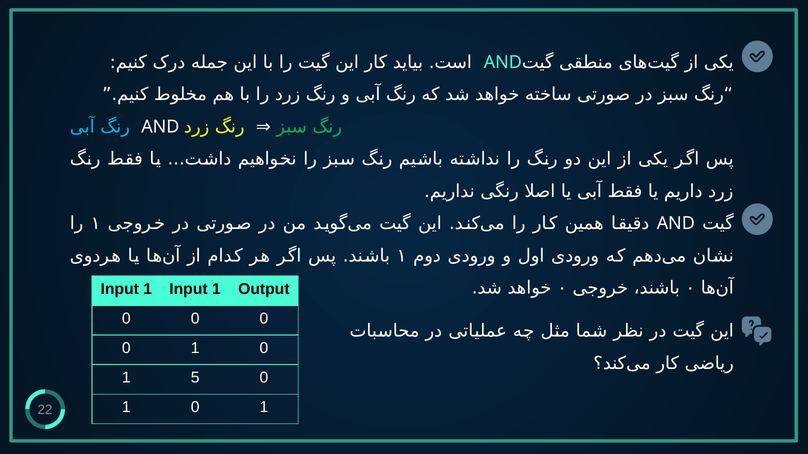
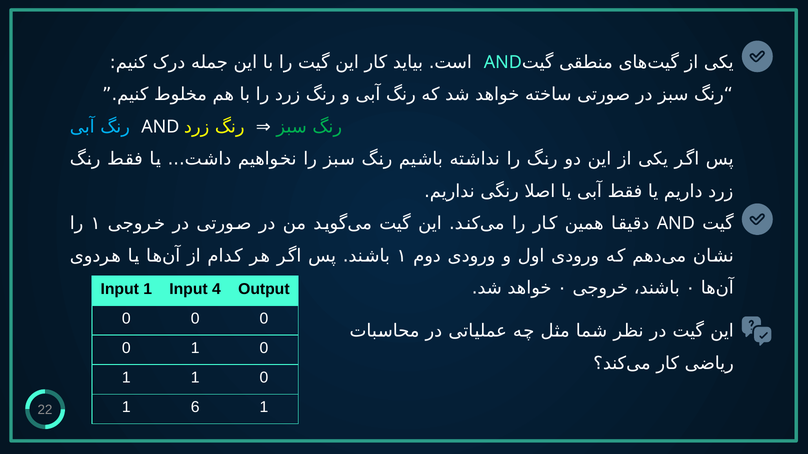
1 Input 1: 1 -> 4 (216, 289)
1 5: 5 -> 1 (195, 378)
0: 0 -> 6 (195, 408)
